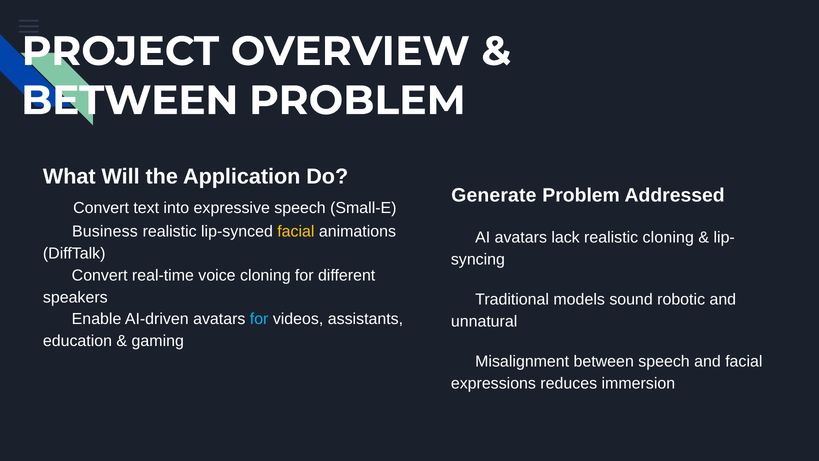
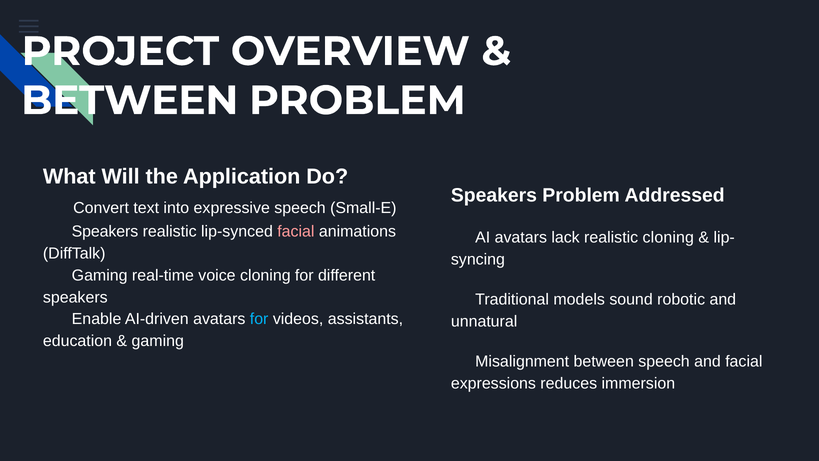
Generate: Generate -> Speakers (494, 195)
Business: Business -> Speakers (105, 231)
facial colour: yellow -> pink (296, 231)
Convert: Convert -> Gaming (100, 275)
